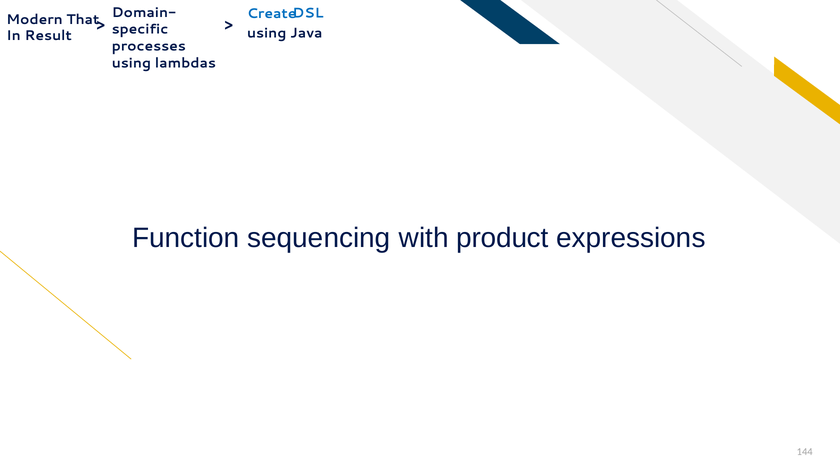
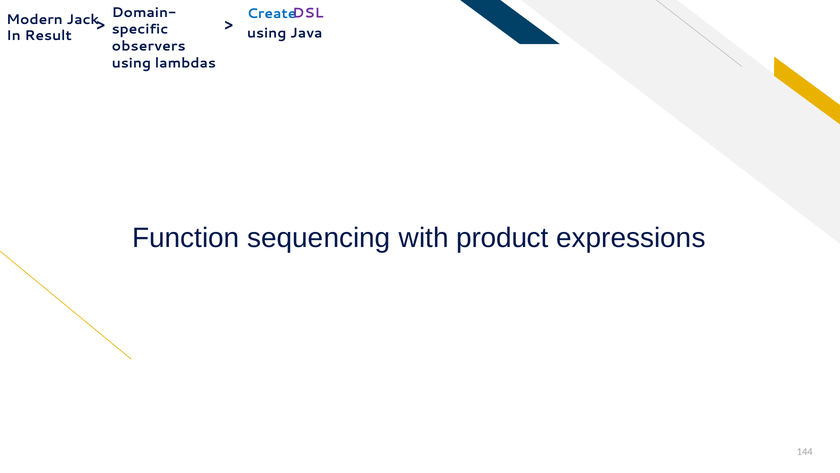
DSL colour: blue -> purple (308, 13)
That: That -> Jack (83, 19)
processes: processes -> observers (149, 46)
